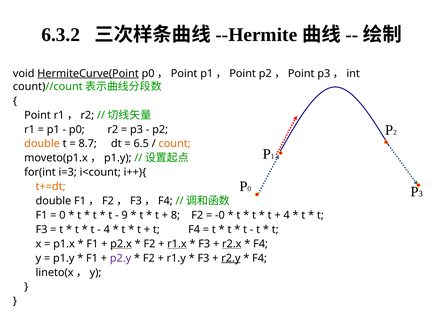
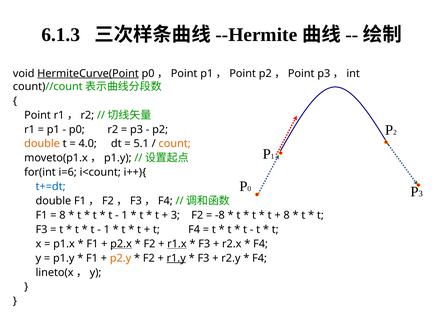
6.3.2: 6.3.2 -> 6.1.3 (61, 35)
8.7: 8.7 -> 4.0 (88, 144)
6.5: 6.5 -> 5.1 (141, 144)
i=3: i=3 -> i=6 (68, 172)
t+=dt colour: orange -> blue (51, 187)
0: 0 -> 8 (62, 215)
9: 9 -> 1 (125, 215)
8: 8 -> 3 (175, 215)
-0: -0 -> -8 (220, 215)
4: 4 -> 8 (287, 215)
4: 4 -> 1 (107, 230)
r2.x underline: present -> none (232, 244)
p2.y colour: purple -> orange (121, 258)
r1.y underline: none -> present (176, 258)
r2.y underline: present -> none (231, 258)
